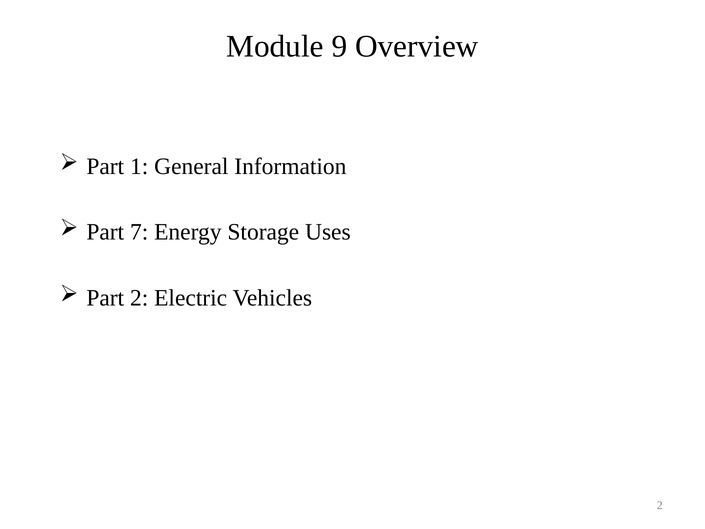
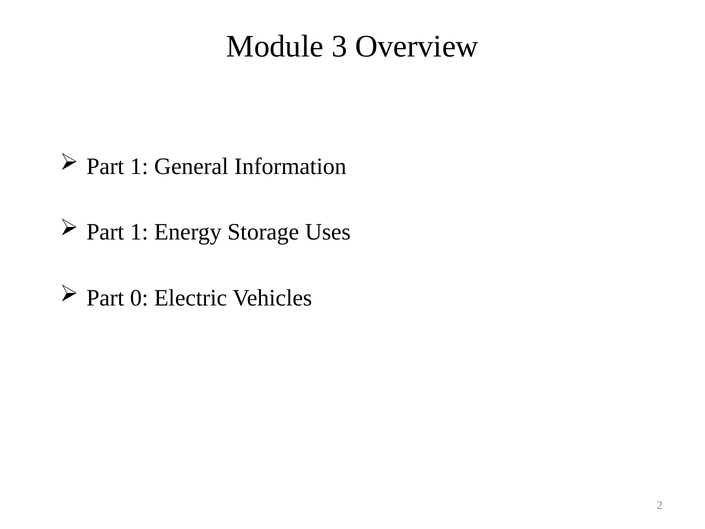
9: 9 -> 3 (339, 46)
7: 7 -> 1 (139, 232)
Part 2: 2 -> 0 (139, 298)
